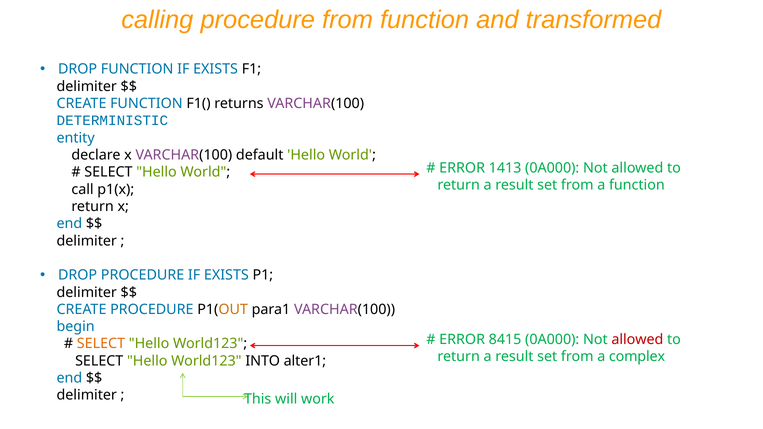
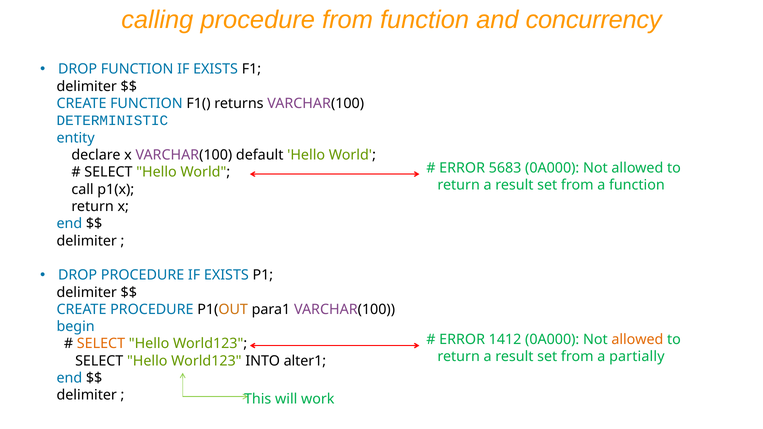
transformed: transformed -> concurrency (594, 20)
1413: 1413 -> 5683 (505, 168)
8415: 8415 -> 1412 (505, 340)
allowed colour: red -> orange (637, 340)
complex: complex -> partially (637, 357)
